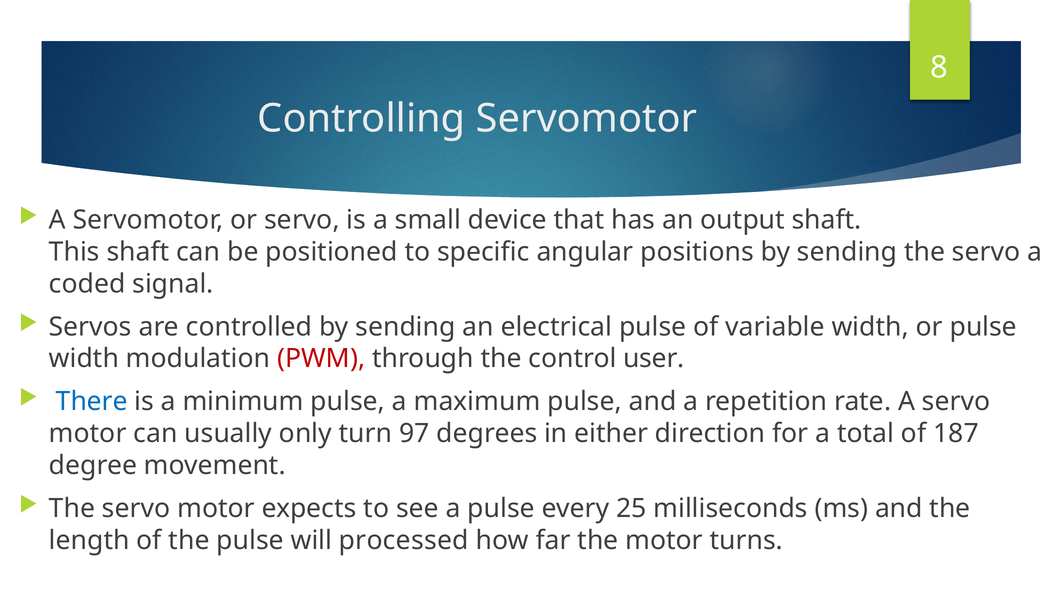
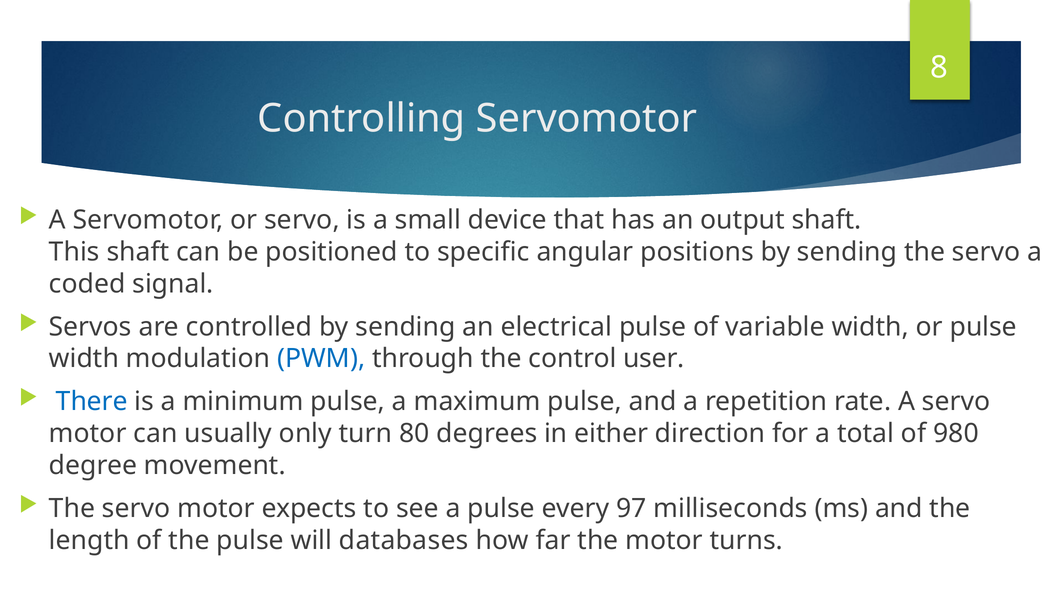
PWM colour: red -> blue (321, 359)
97: 97 -> 80 (414, 434)
187: 187 -> 980 (956, 434)
25: 25 -> 97 (631, 508)
processed: processed -> databases (404, 540)
